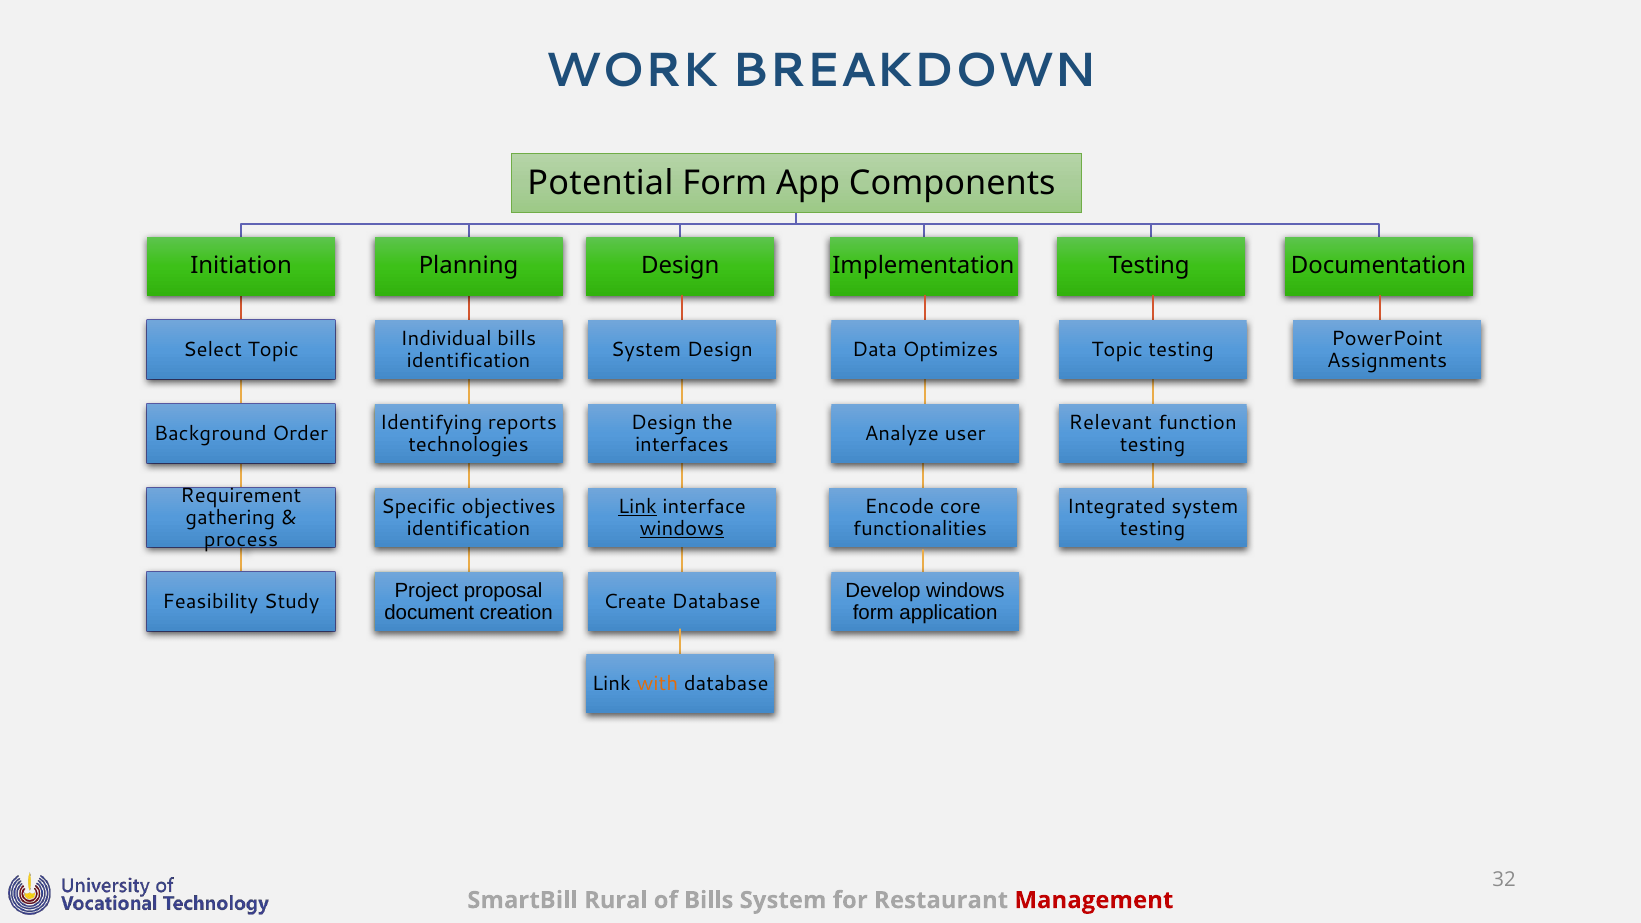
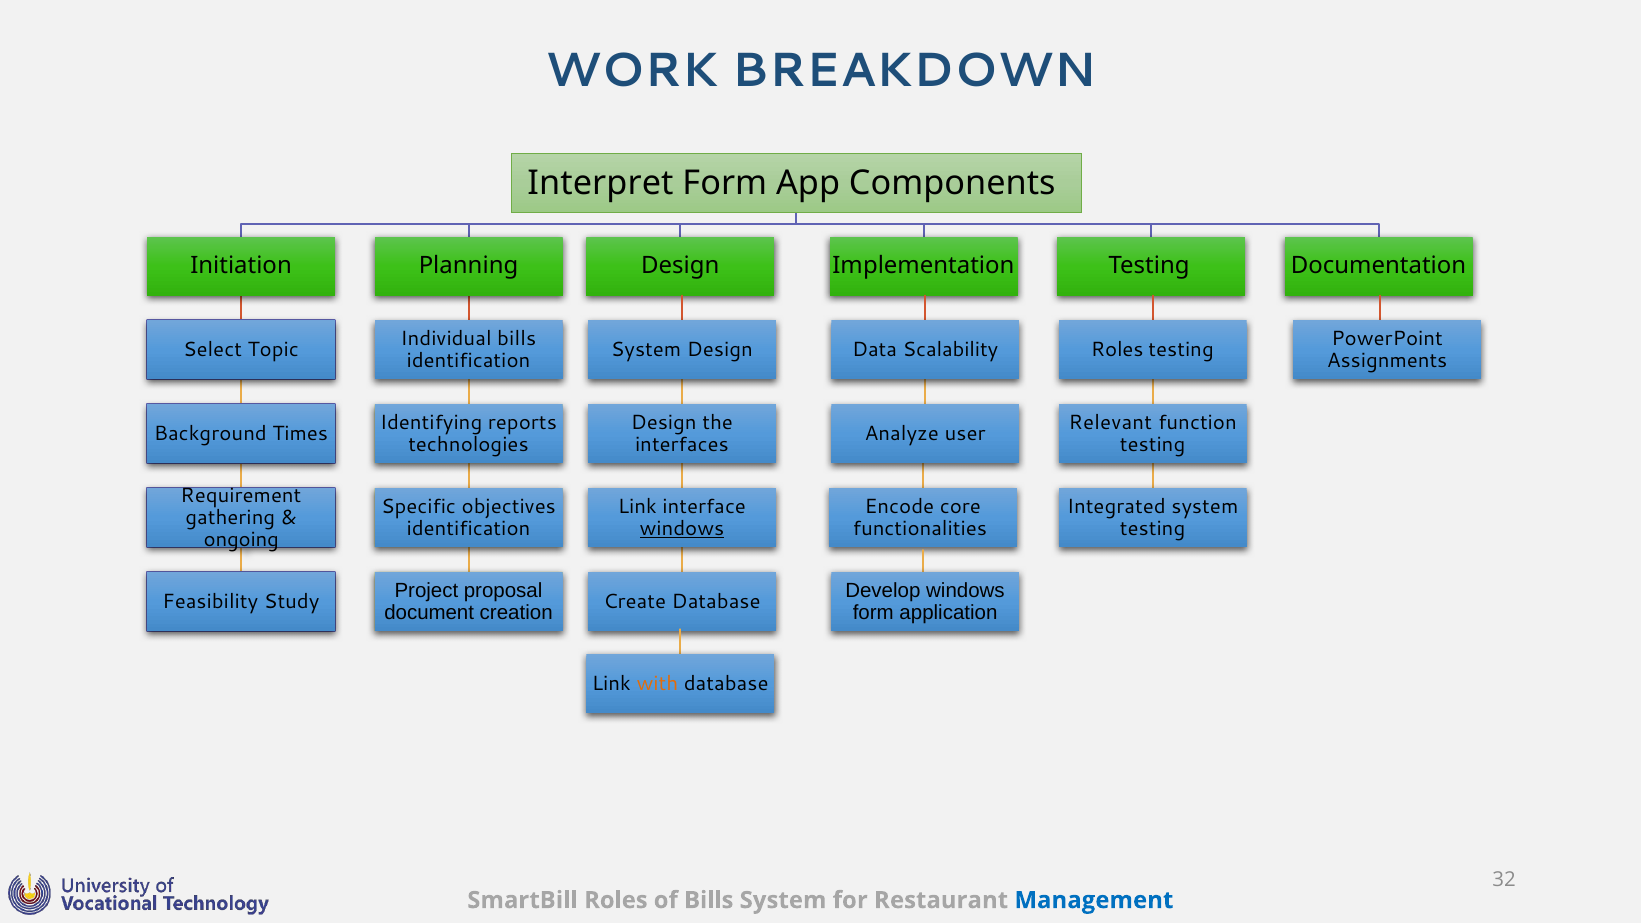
Potential: Potential -> Interpret (600, 183)
Optimizes: Optimizes -> Scalability (950, 350)
Topic: Topic -> Roles (1117, 350)
Order: Order -> Times (300, 434)
Link underline: present -> none (637, 506)
process: process -> ongoing (241, 540)
SmartBill Rural: Rural -> Roles (616, 900)
Management colour: red -> blue (1094, 900)
